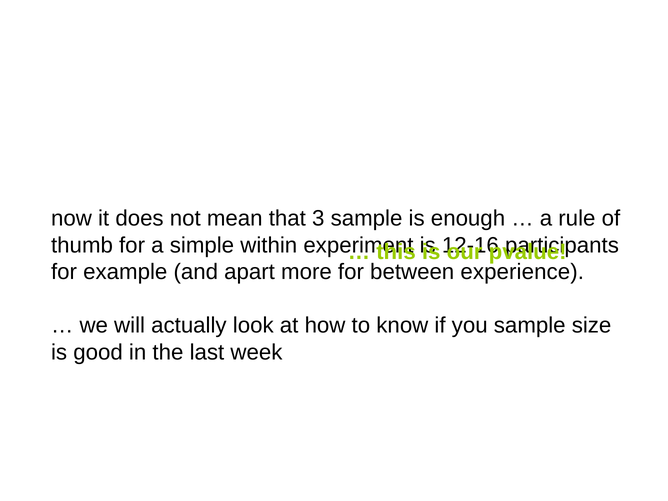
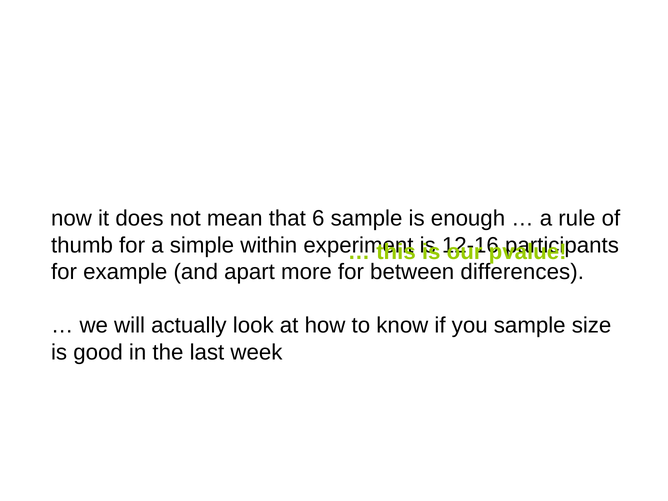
3: 3 -> 6 (318, 219)
experience: experience -> differences (522, 272)
